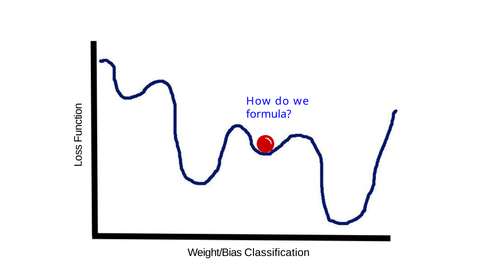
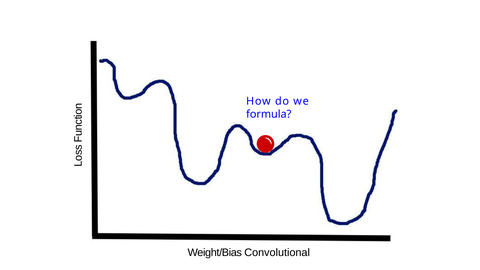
Classification: Classification -> Convolutional (277, 252)
